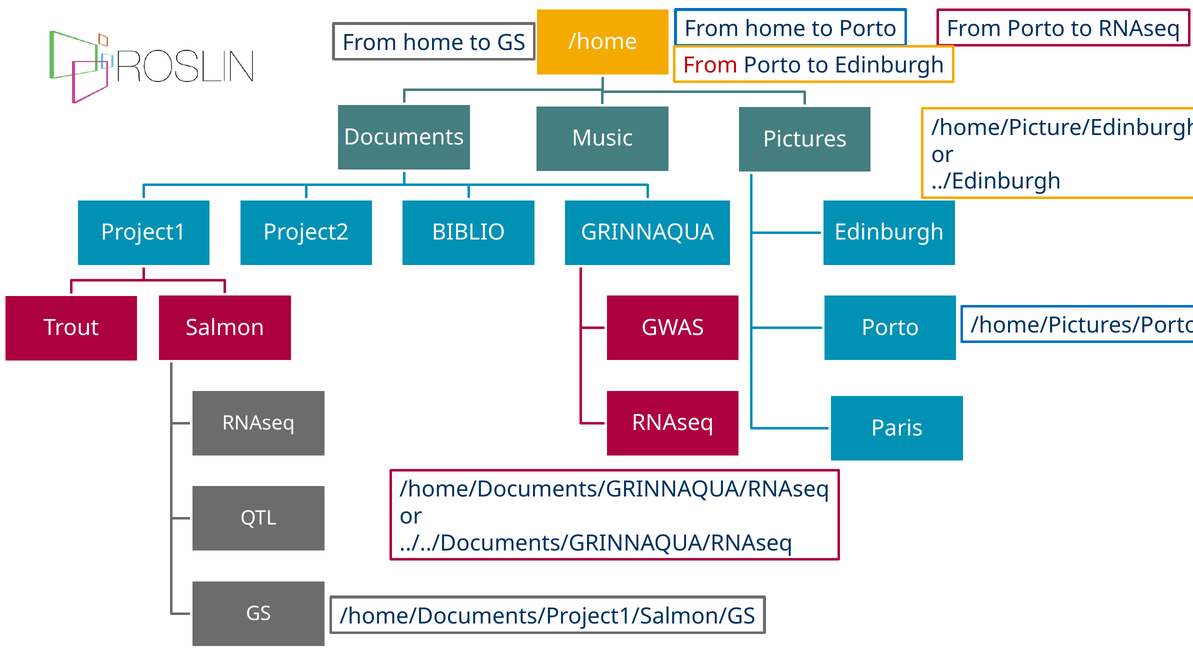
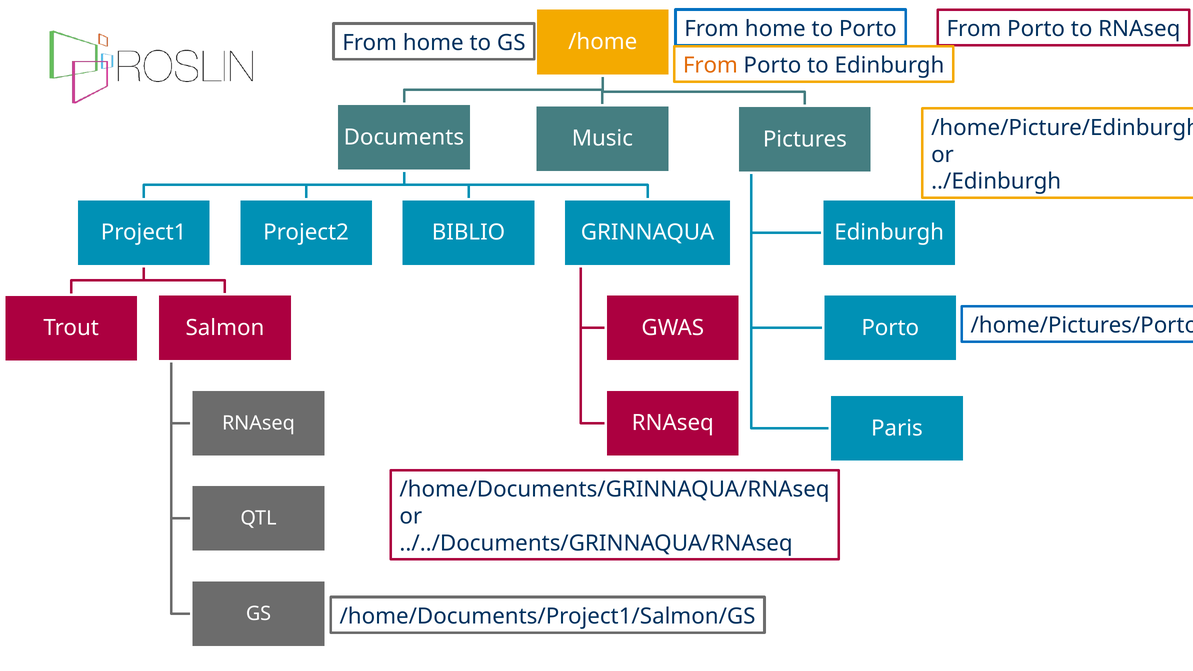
From colour: red -> orange (710, 66)
